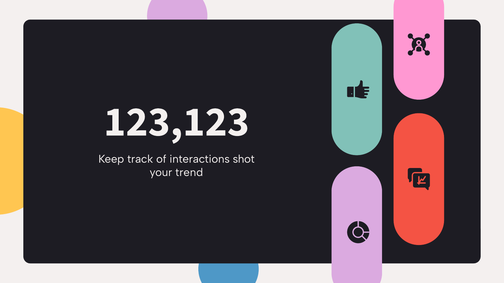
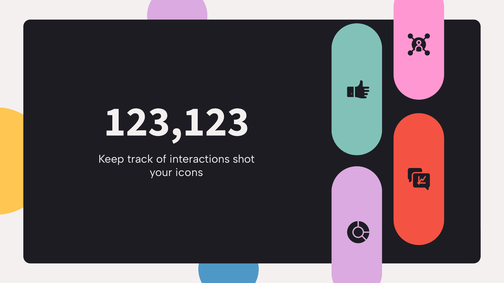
trend: trend -> icons (189, 173)
